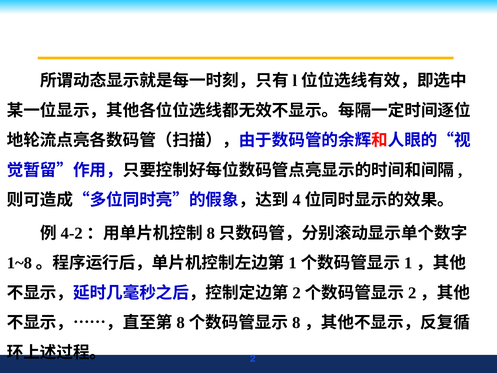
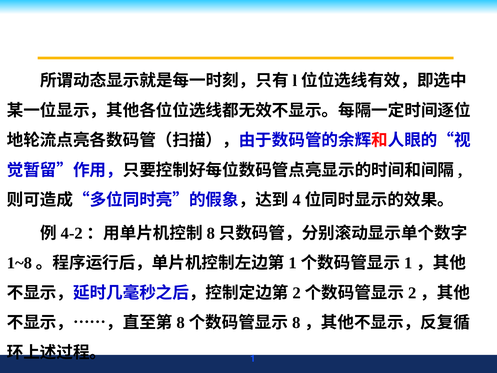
2: 2 -> 1 (253, 359)
